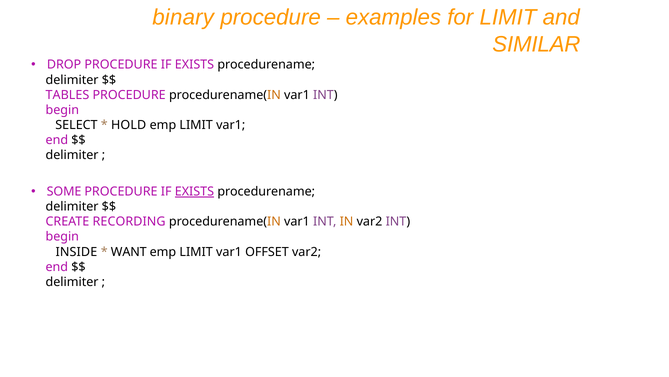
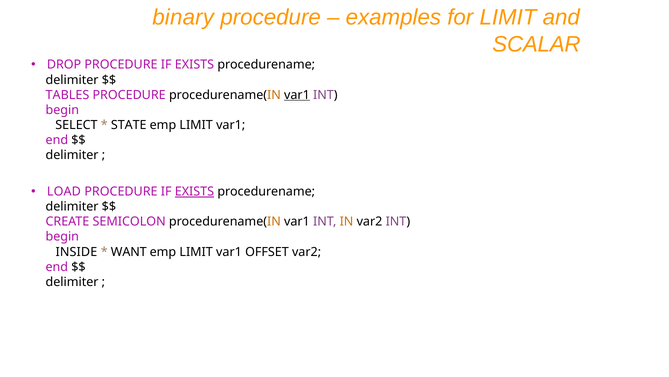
SIMILAR: SIMILAR -> SCALAR (536, 44)
var1 underline: none -> present (297, 95)
HOLD: HOLD -> STATE (129, 125)
SOME: SOME -> LOAD (64, 191)
RECORDING: RECORDING -> SEMICOLON (129, 221)
